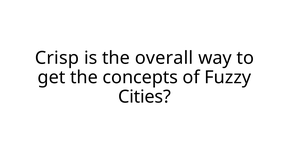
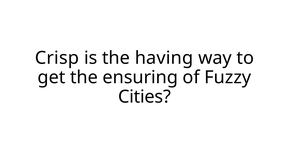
overall: overall -> having (164, 58)
concepts: concepts -> ensuring (140, 78)
